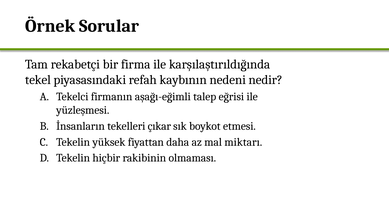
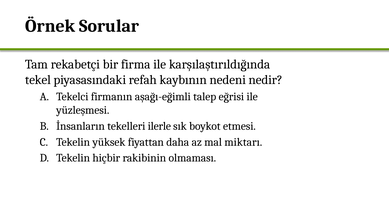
çıkar: çıkar -> ilerle (159, 126)
